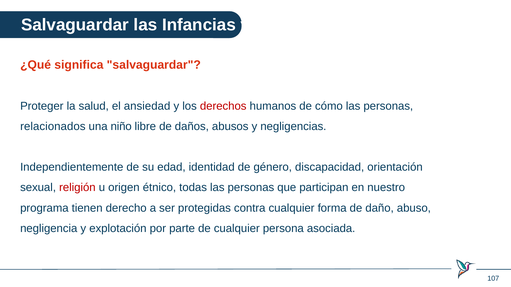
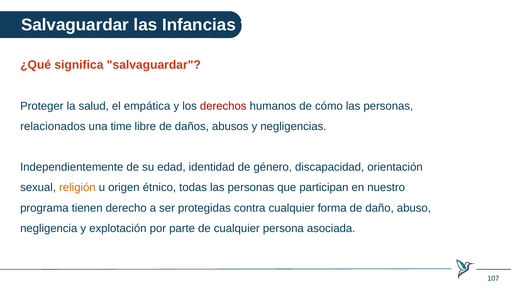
ansiedad: ansiedad -> empática (147, 106)
niño: niño -> time (121, 127)
religión colour: red -> orange (77, 188)
